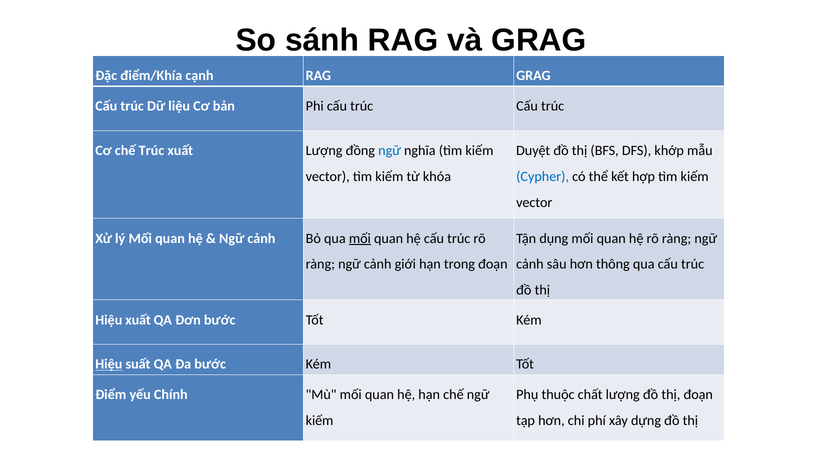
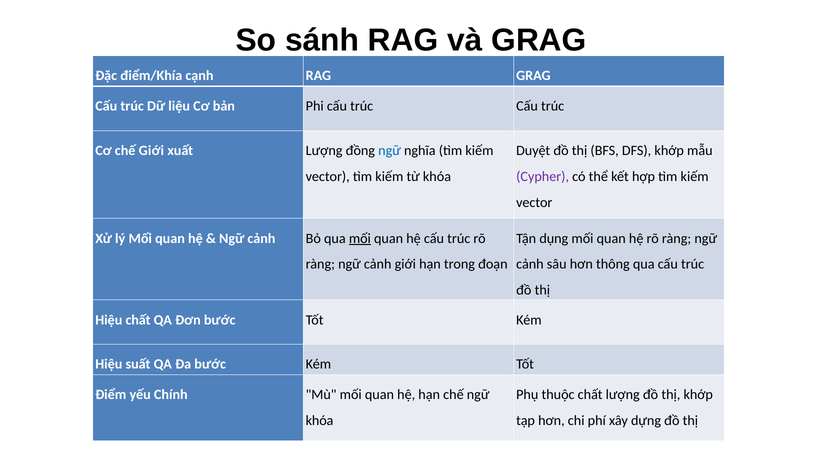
chế Trúc: Trúc -> Giới (151, 151)
Cypher colour: blue -> purple (543, 177)
Hiệu xuất: xuất -> chất (138, 320)
Hiệu underline: present -> none (109, 364)
thị đoạn: đoạn -> khớp (698, 395)
kiếm: kiếm -> khóa (320, 421)
